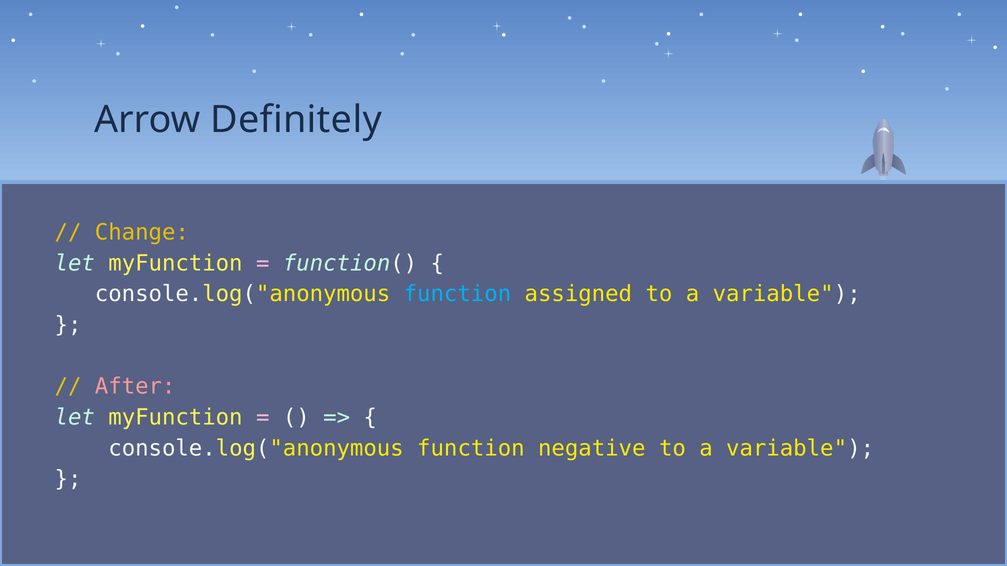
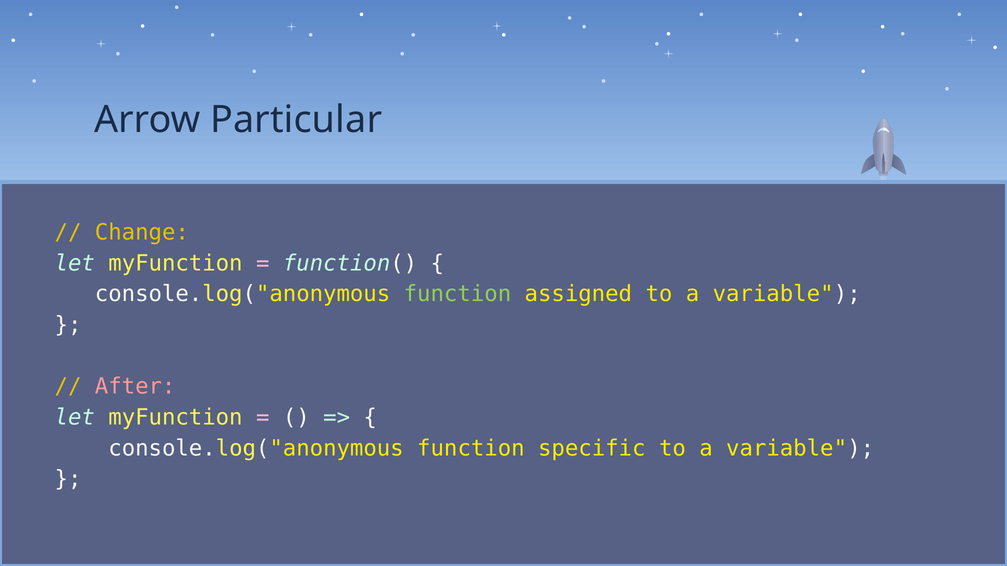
Definitely: Definitely -> Particular (296, 120)
function colour: light blue -> light green (457, 294)
negative: negative -> specific (592, 449)
